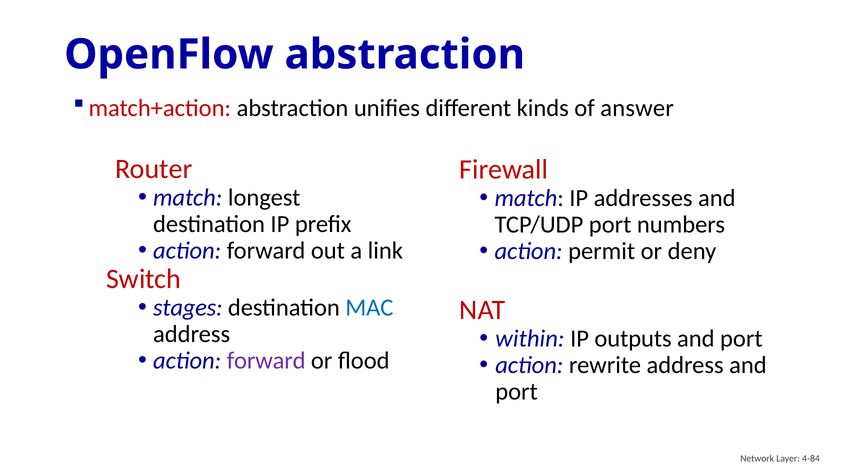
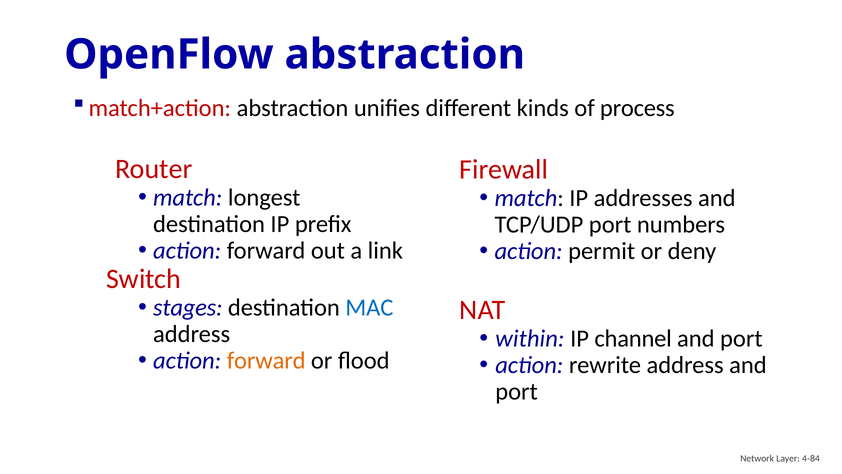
answer: answer -> process (637, 108)
outputs: outputs -> channel (633, 338)
forward colour: purple -> orange (266, 360)
